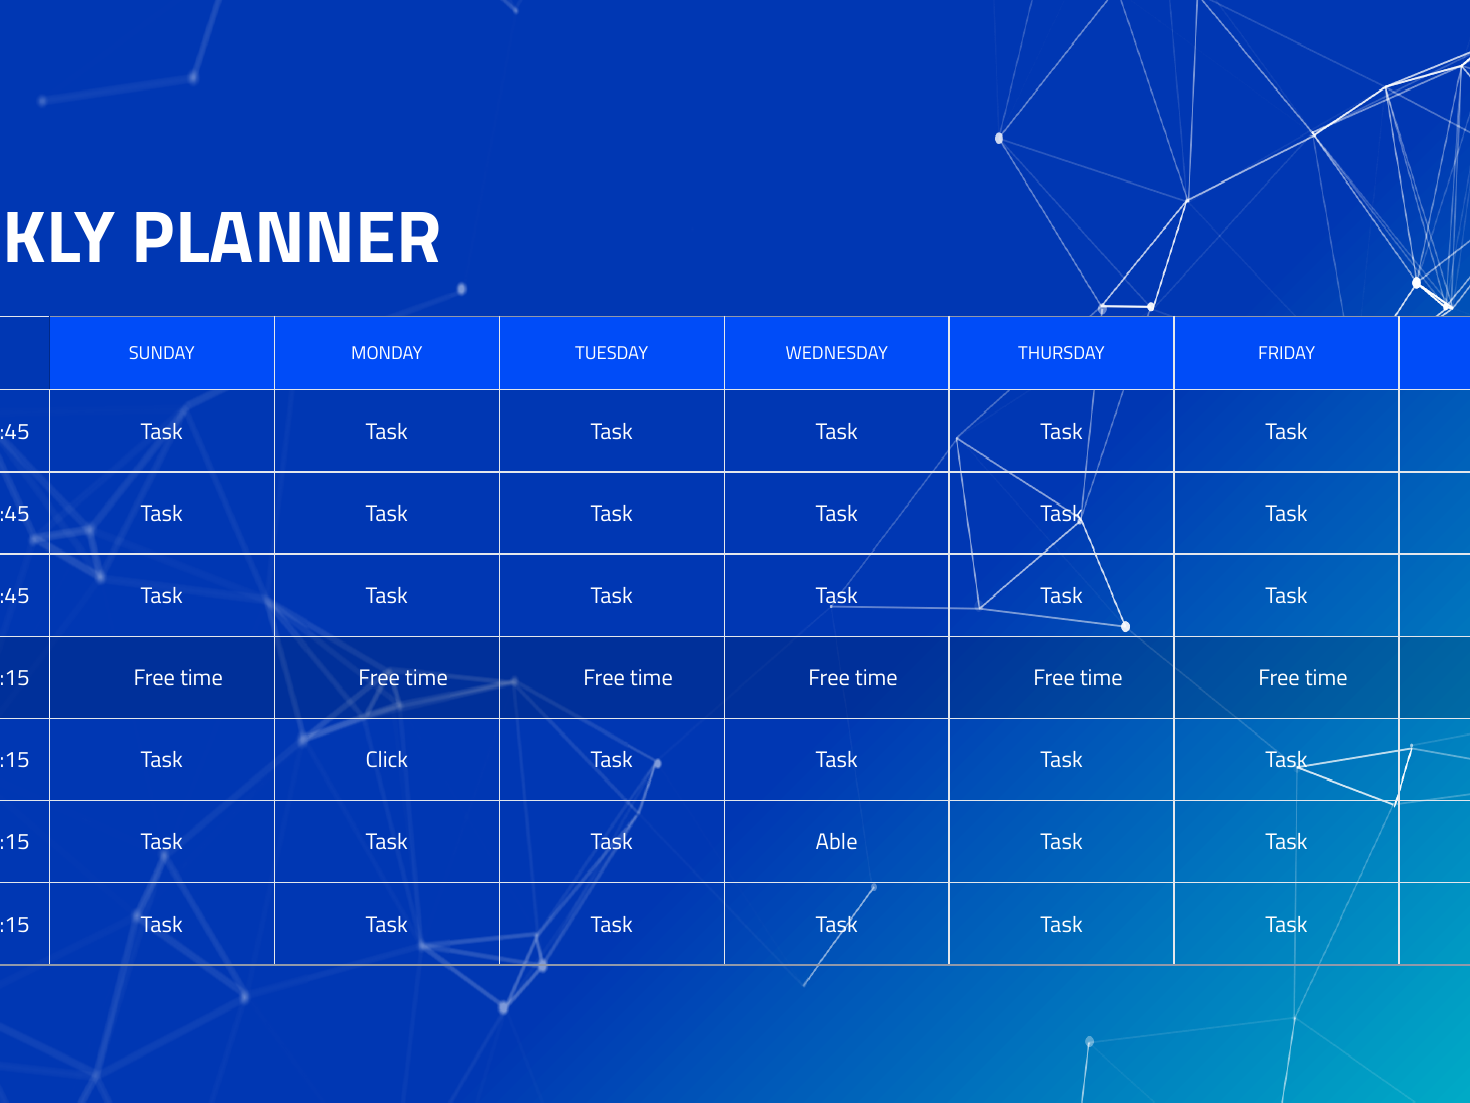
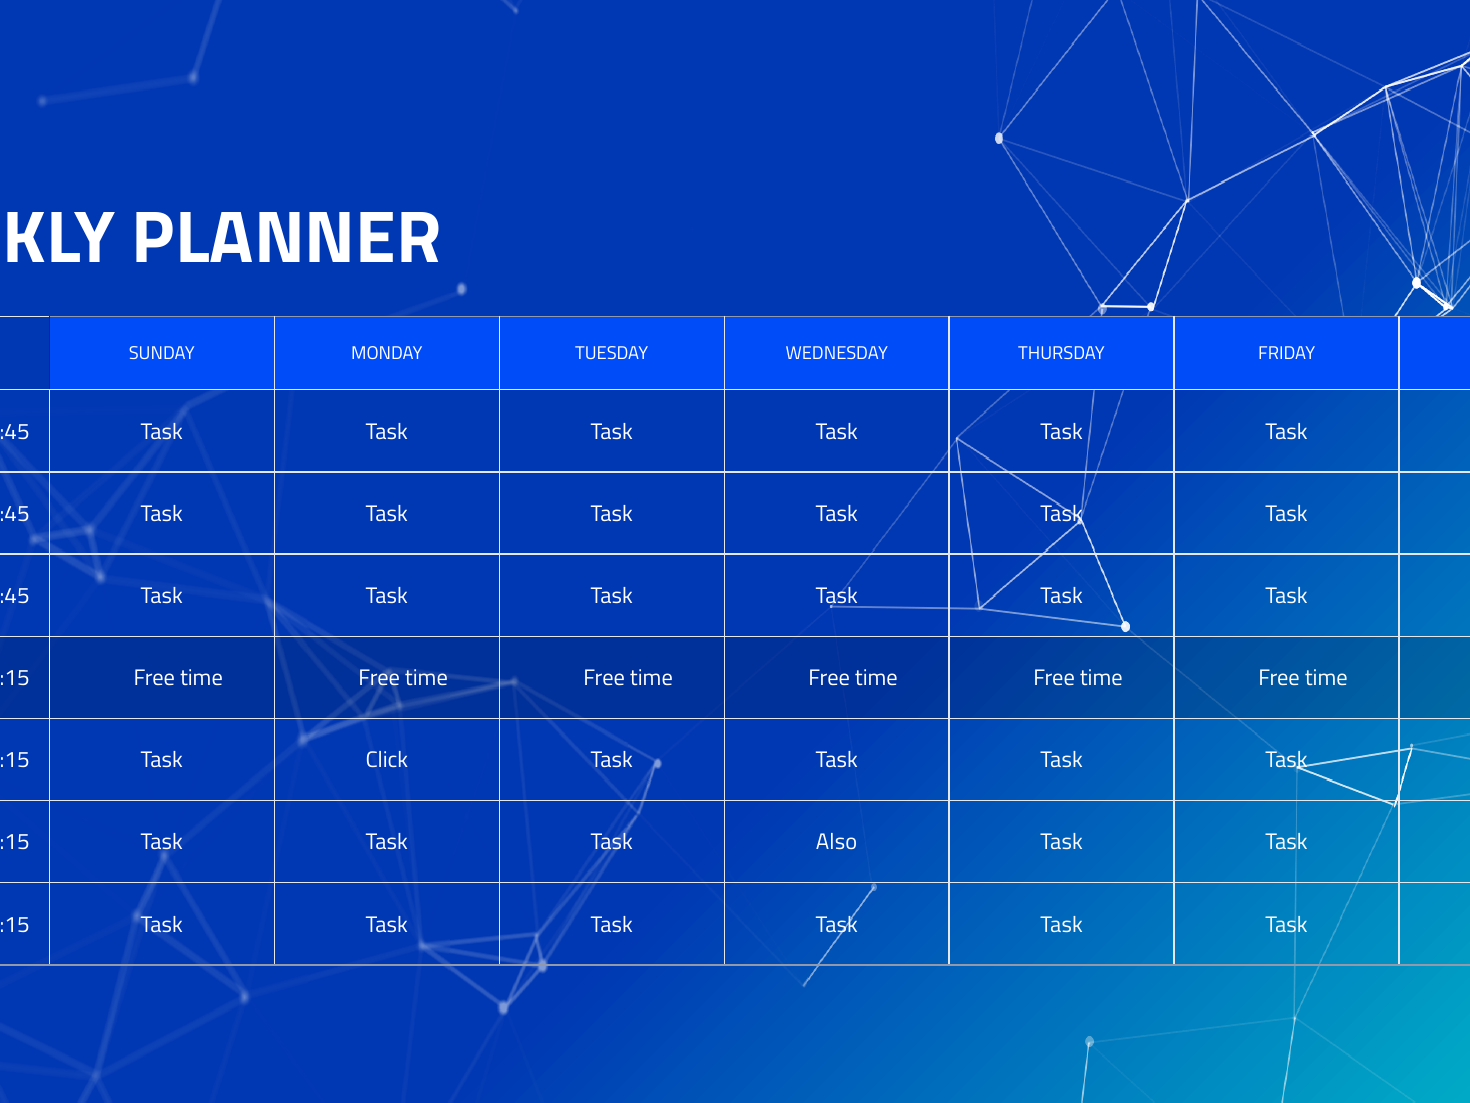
Able: Able -> Also (837, 842)
